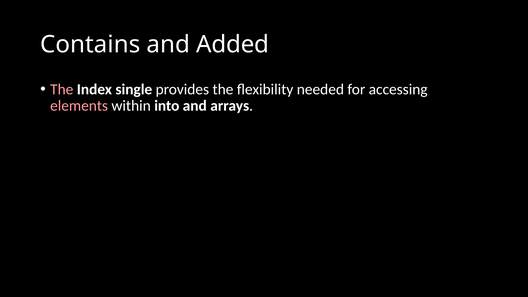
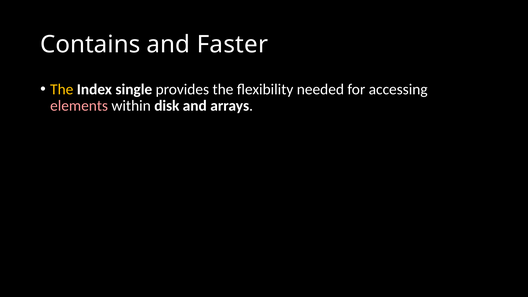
Added: Added -> Faster (232, 44)
The colour: pink -> yellow (62, 89)
into: into -> disk (167, 106)
